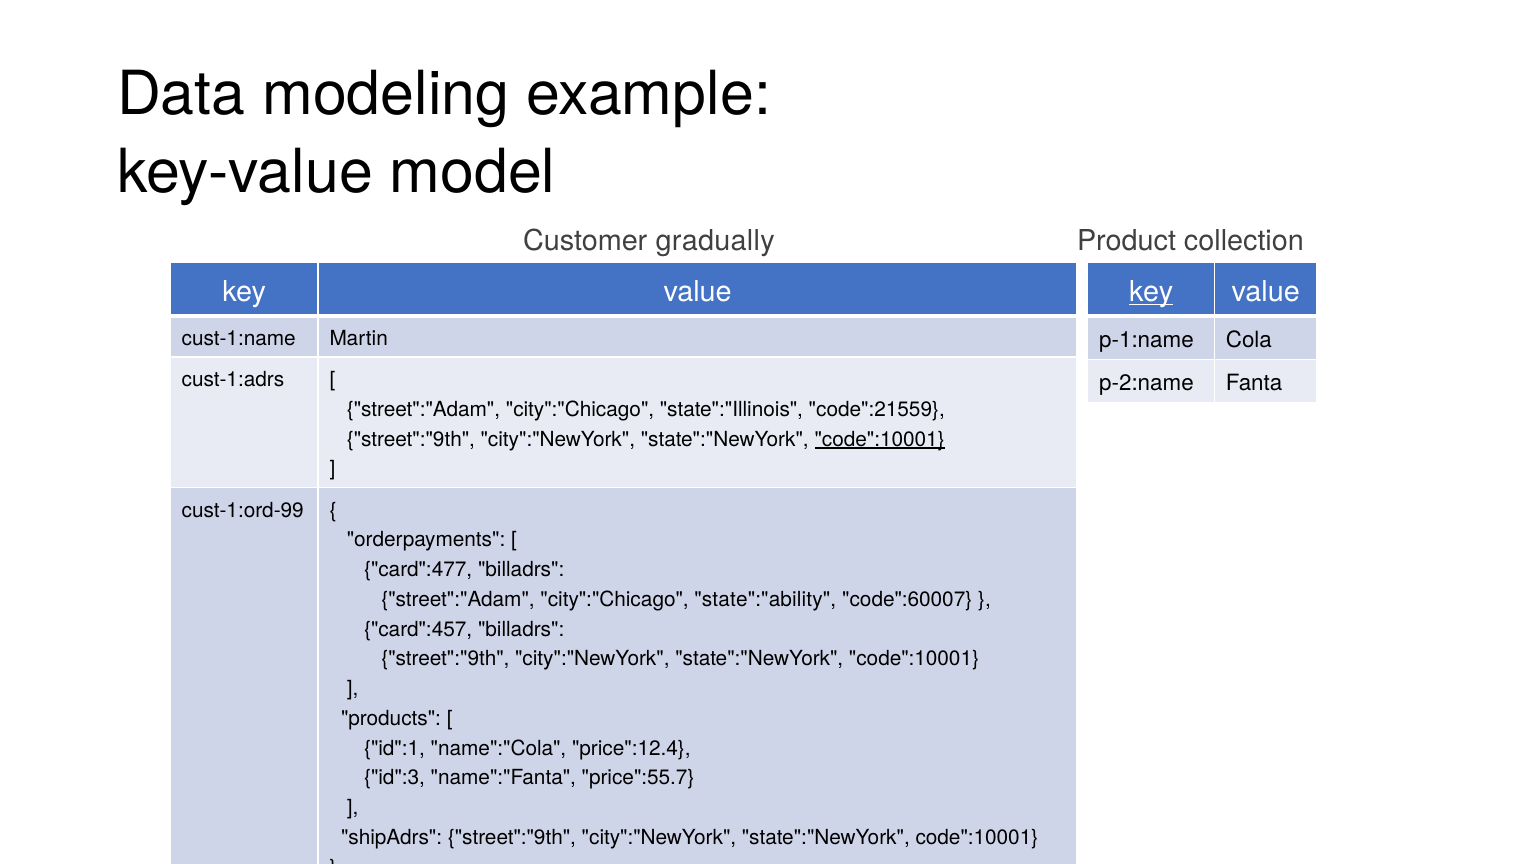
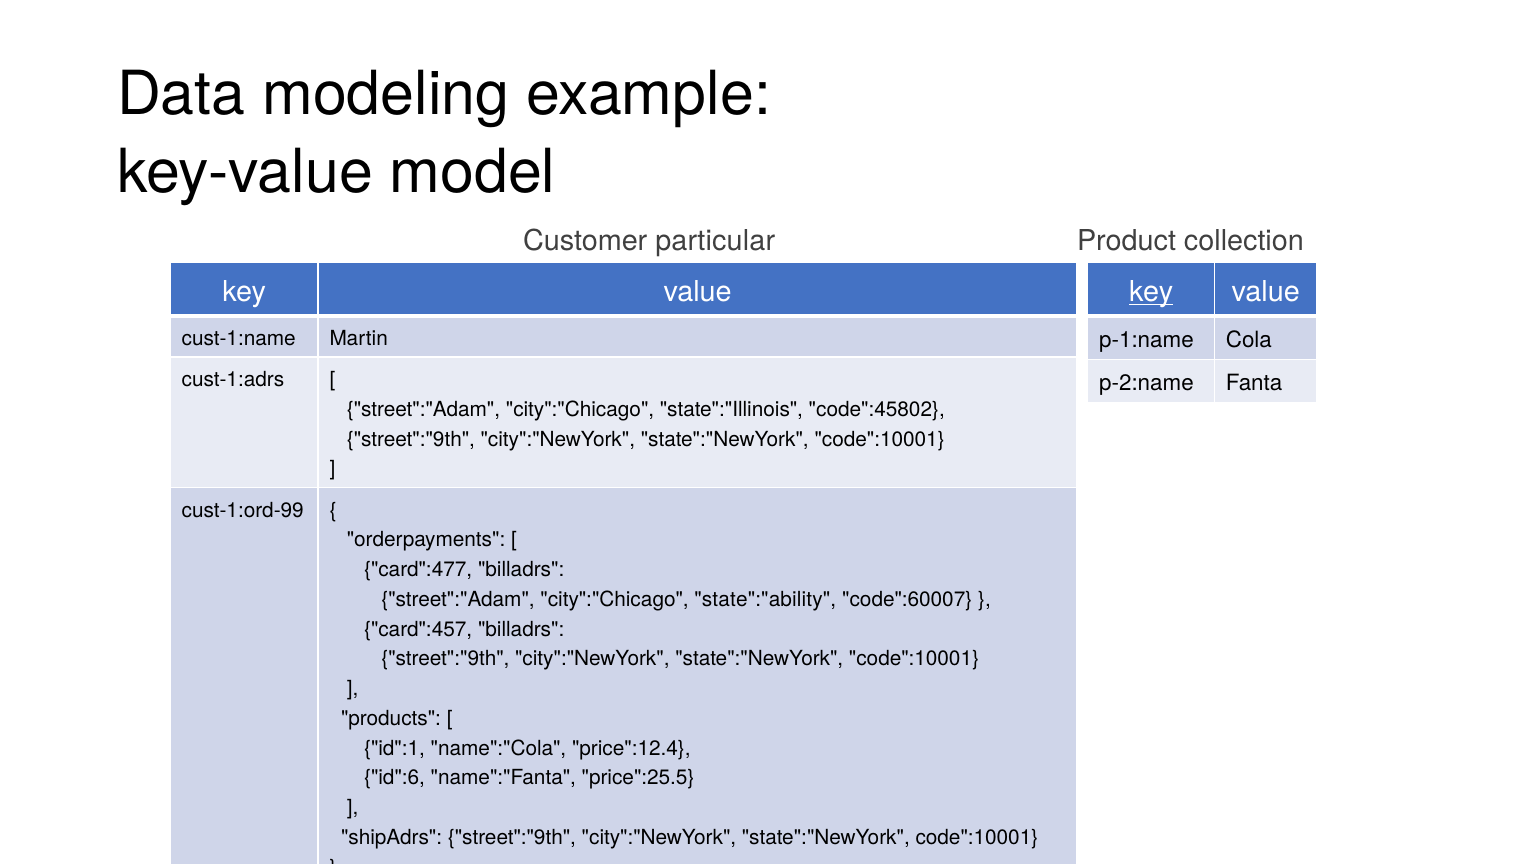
gradually: gradually -> particular (715, 241)
code":21559: code":21559 -> code":45802 (877, 409)
code":10001 underline: present -> none (880, 439)
id":3: id":3 -> id":6 (395, 778)
price":55.7: price":55.7 -> price":25.5 (638, 778)
